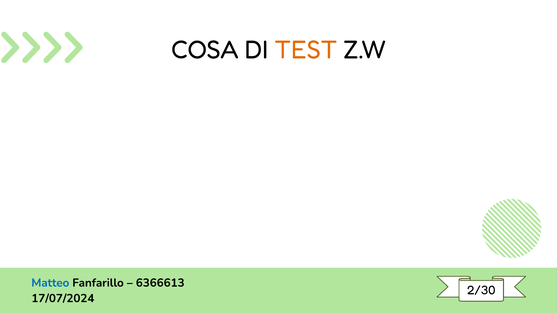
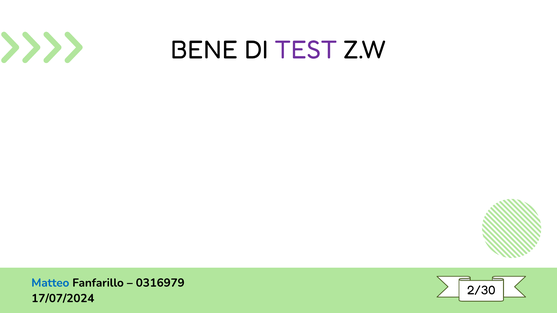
COSA: COSA -> BENE (204, 50)
TEST colour: orange -> purple (306, 50)
6366613: 6366613 -> 0316979 (160, 283)
